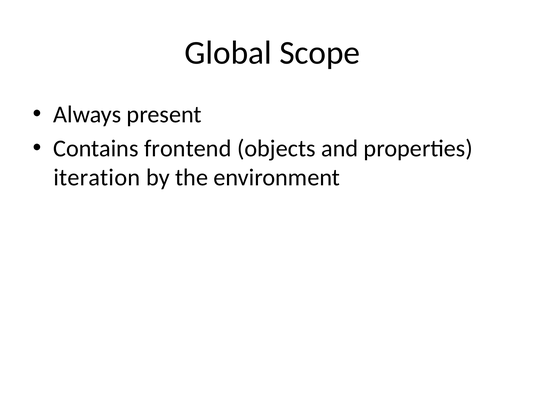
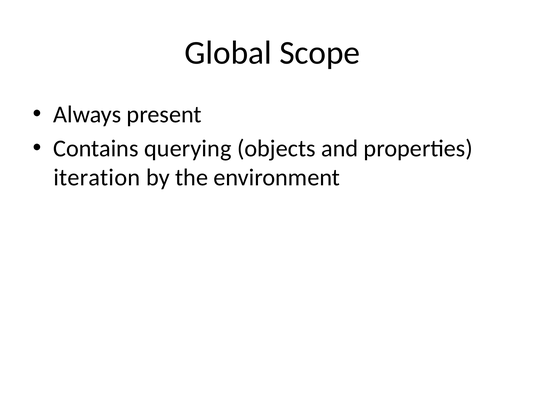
frontend: frontend -> querying (188, 148)
